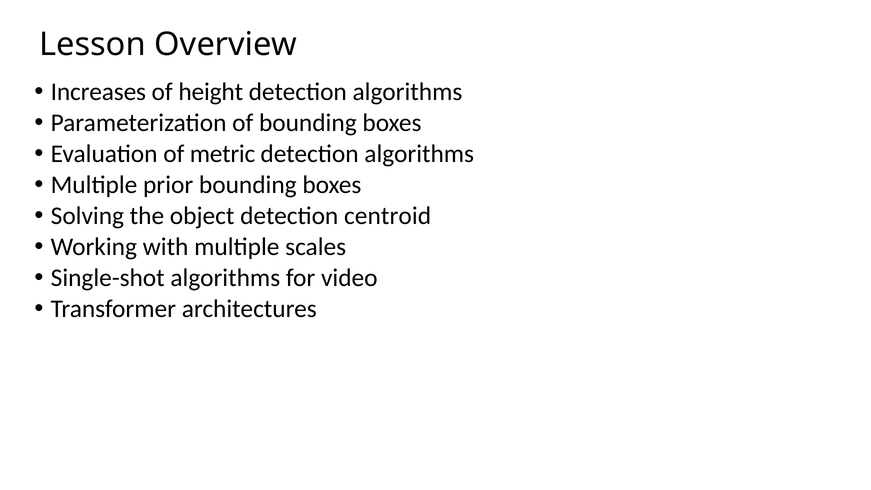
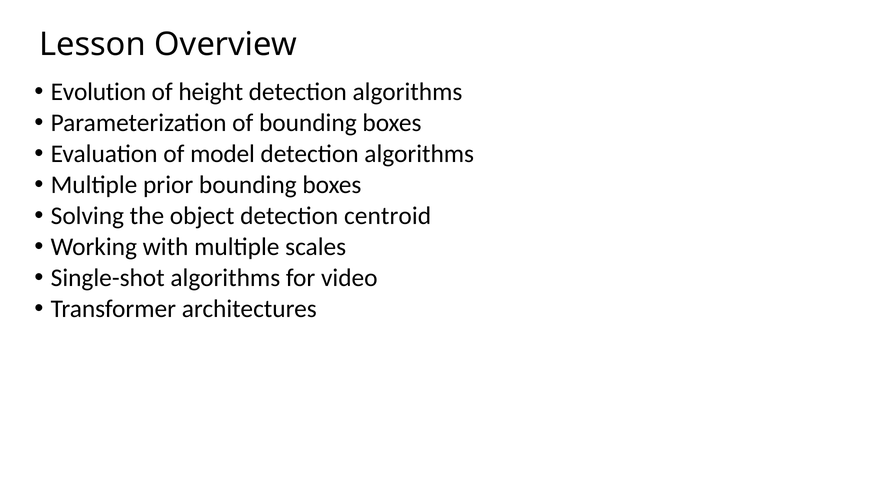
Increases: Increases -> Evolution (98, 92)
metric: metric -> model (222, 154)
